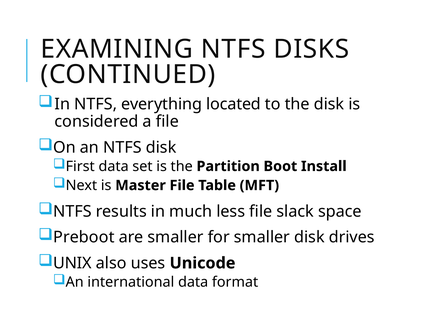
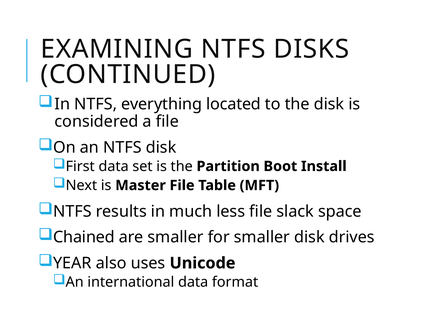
Preboot: Preboot -> Chained (84, 237)
UNIX: UNIX -> YEAR (72, 263)
